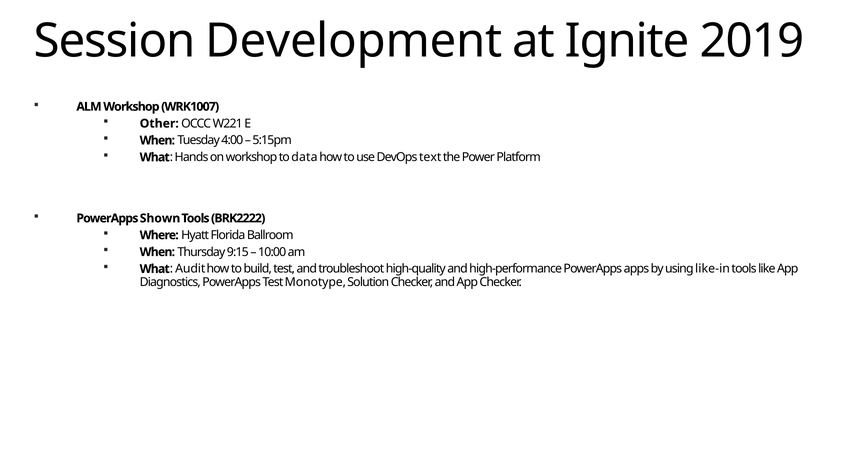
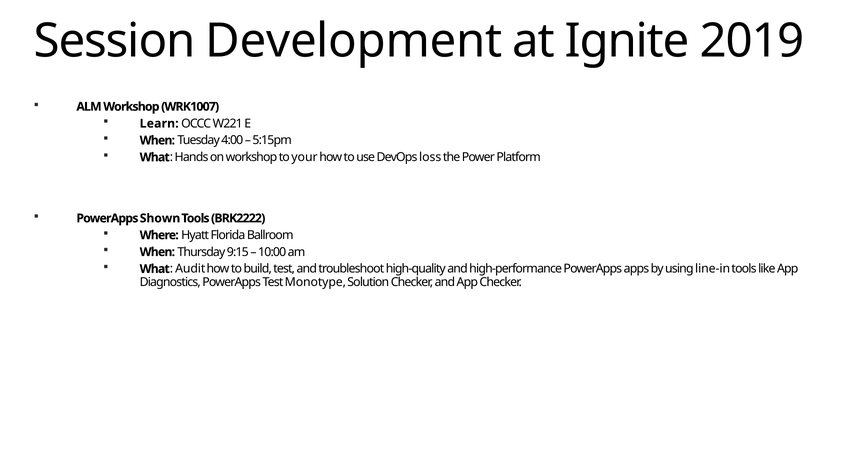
Other: Other -> Learn (159, 123)
data: data -> your (305, 157)
text: text -> loss (430, 157)
like-in: like-in -> line-in (713, 269)
